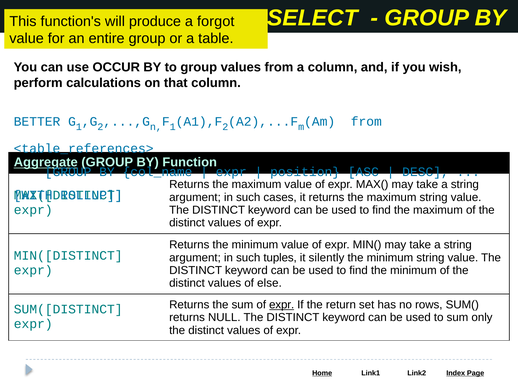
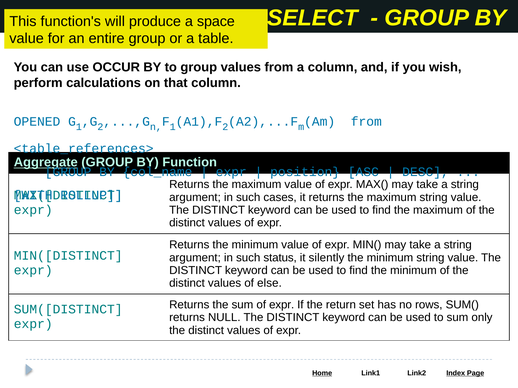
forgot: forgot -> space (216, 21)
BETTER: BETTER -> OPENED (37, 122)
tuples: tuples -> status (280, 258)
expr underline: present -> none (282, 305)
